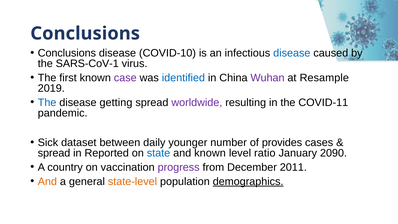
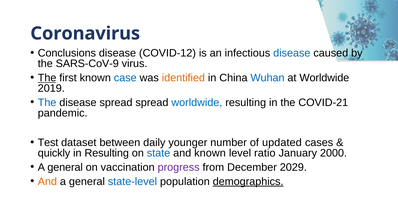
Conclusions: Conclusions -> Coronavirus (85, 33)
COVID-10: COVID-10 -> COVID-12 (167, 53)
SARS-CoV-1: SARS-CoV-1 -> SARS-CoV-9 (87, 64)
The underline: none -> present (47, 78)
case colour: purple -> blue (125, 78)
identified colour: blue -> orange (183, 78)
Wuhan colour: purple -> blue (267, 78)
at Resample: Resample -> Worldwide (324, 78)
disease getting: getting -> spread (116, 102)
worldwide colour: purple -> blue (197, 102)
COVID-11: COVID-11 -> COVID-21 (323, 102)
Sick: Sick -> Test (48, 143)
provides: provides -> updated (282, 143)
spread: spread -> quickly (54, 153)
in Reported: Reported -> Resulting (107, 153)
2090: 2090 -> 2000 (333, 153)
country: country -> general (65, 167)
2011: 2011 -> 2029 (293, 167)
state-level colour: orange -> blue (132, 181)
